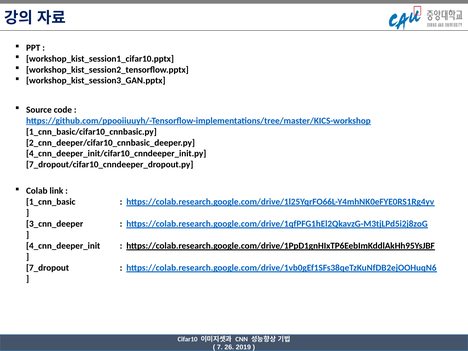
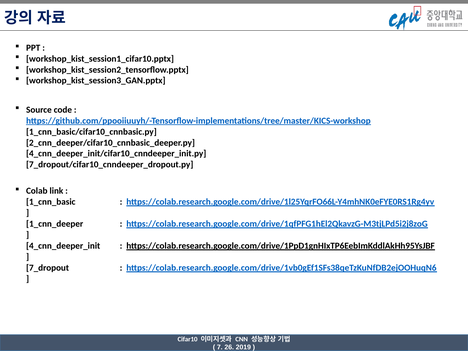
3_cnn_deeper: 3_cnn_deeper -> 1_cnn_deeper (55, 224)
